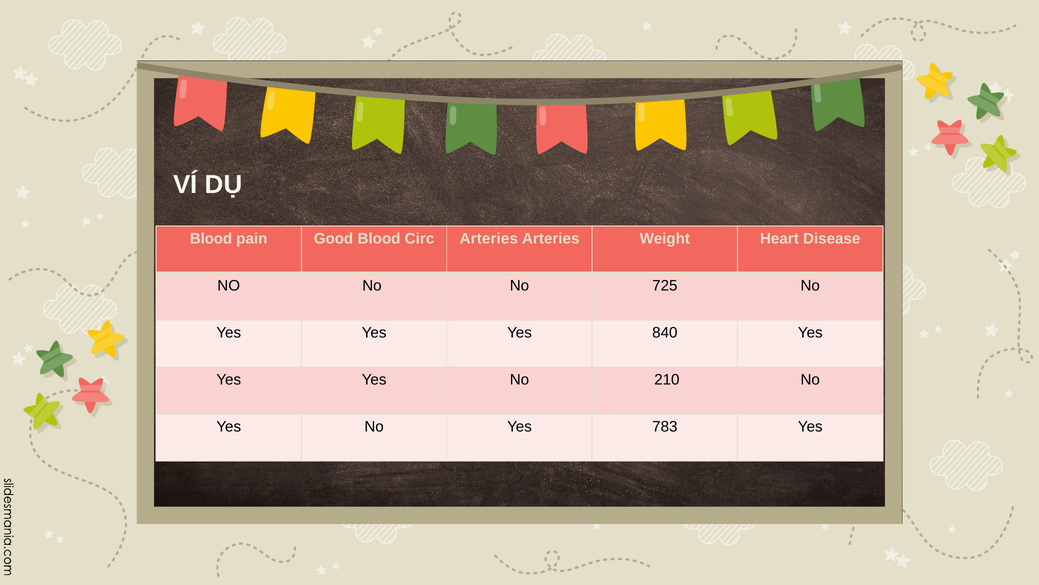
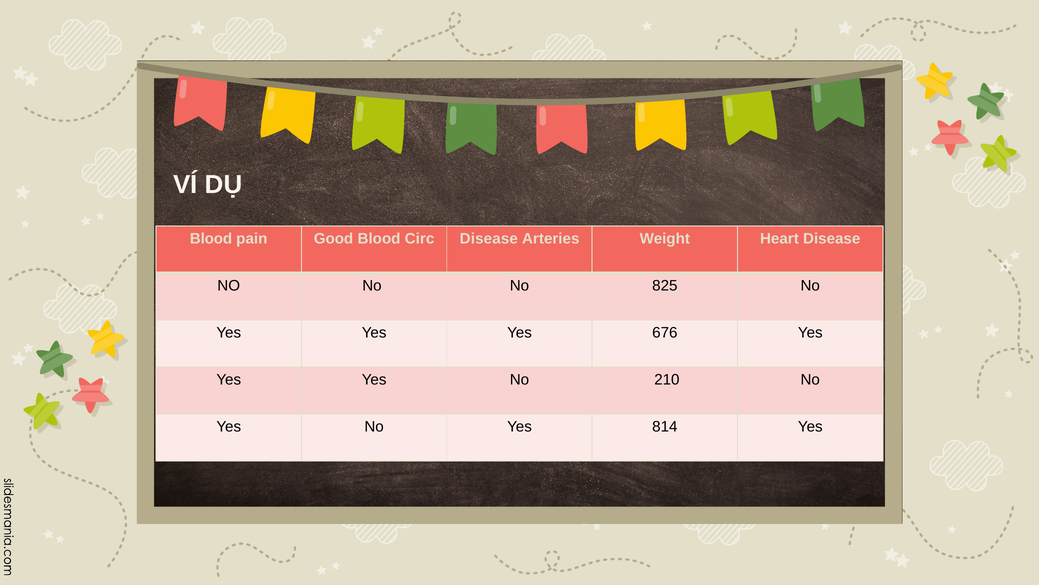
Circ Arteries: Arteries -> Disease (489, 238)
725: 725 -> 825 (665, 285)
840: 840 -> 676 (665, 332)
783: 783 -> 814 (665, 426)
